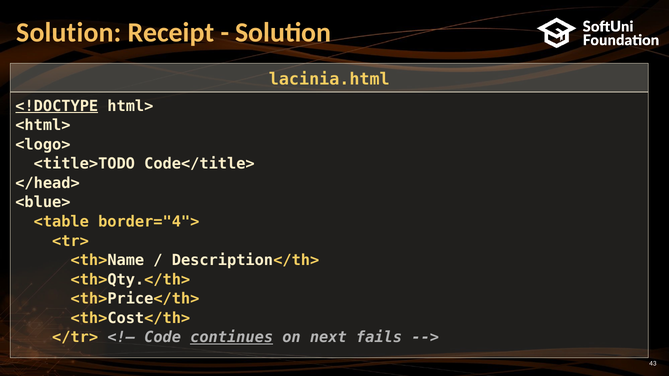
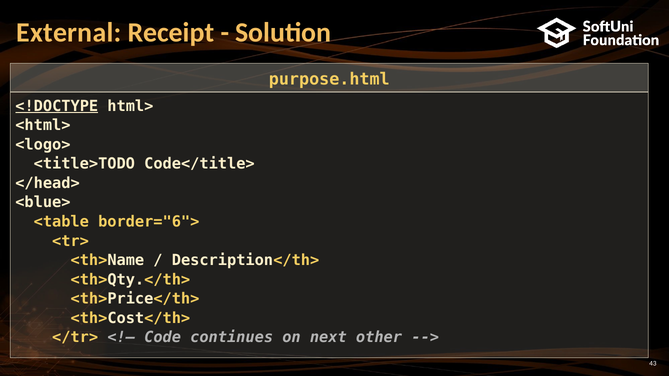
Solution: Solution -> External (69, 33)
lacinia.html: lacinia.html -> purpose.html (329, 79)
border="4">: border="4"> -> border="6"> (149, 222)
continues underline: present -> none (232, 338)
fails: fails -> other (379, 338)
